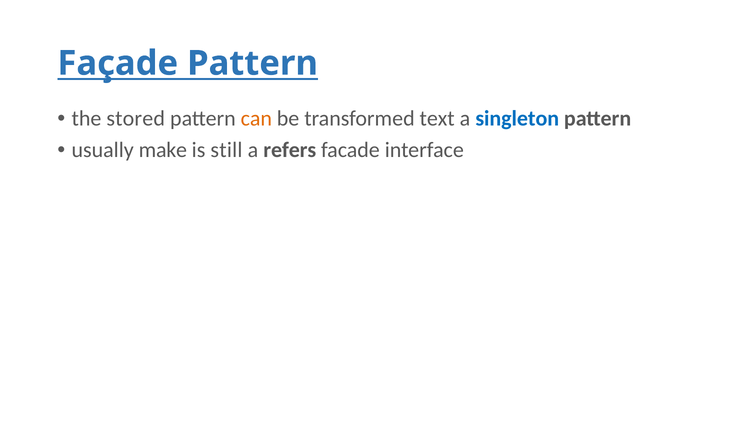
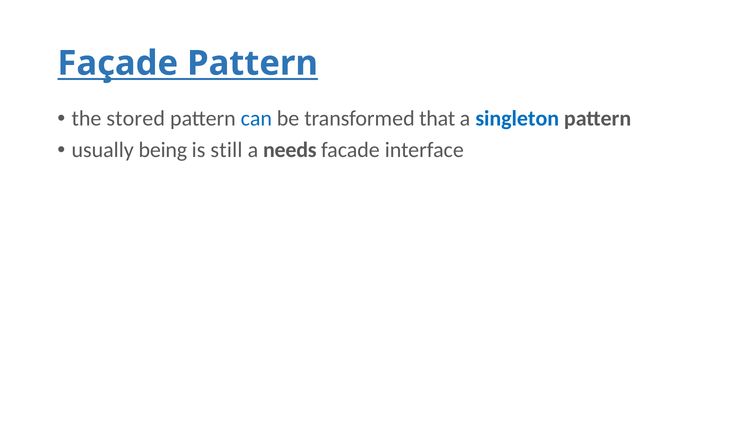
can colour: orange -> blue (256, 119)
text: text -> that (437, 119)
make: make -> being (163, 150)
refers: refers -> needs (290, 150)
